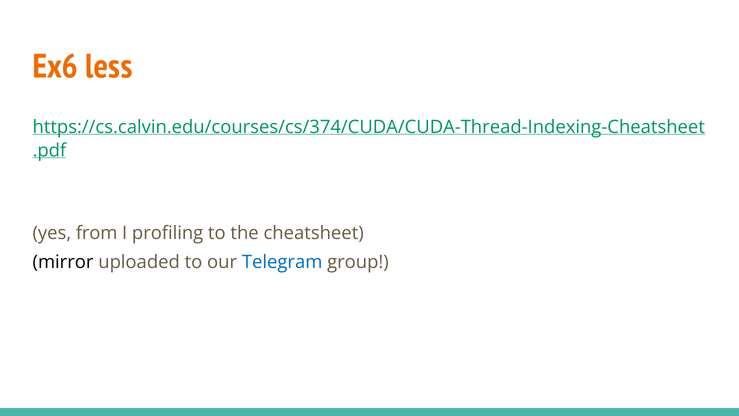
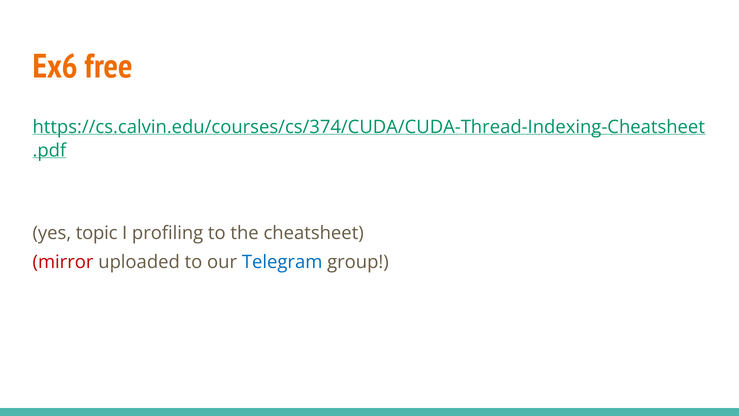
less: less -> free (109, 67)
from: from -> topic (97, 233)
mirror colour: black -> red (63, 262)
